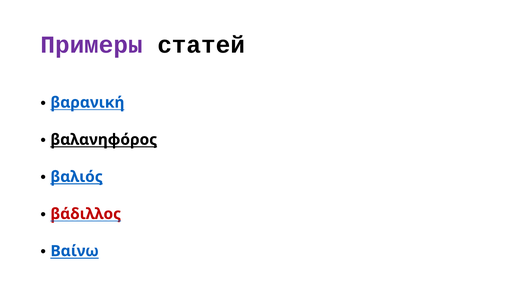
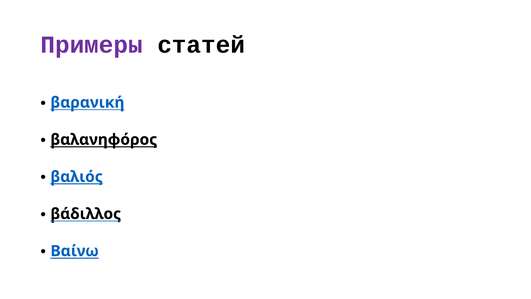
βάδιλλος colour: red -> black (86, 214)
